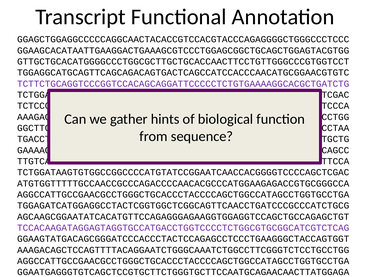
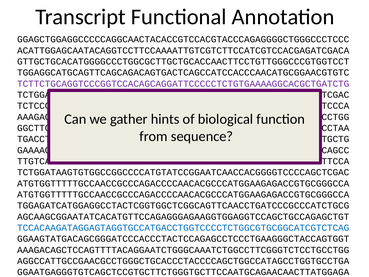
GGAAGCACATAATTGAAGGACTGAAAGCGTCCCTGGAGCGGCTGCAGCTGGAGTACGTGG: GGAAGCACATAATTGAAGGACTGAAAGCGTCCCTGGAGCGGCTGCAGCTGGAGTACGTGG -> ACATTGGAGCAATACAGGTCCTTCCAAAATTGTCGTCTTCCATCGTCCACGAGATCGACA (183, 50)
AGGCCATTGCCGAACGCCTGGGCTGCACCCTACCCCAGCTGGCCATAGCCTGGTGCCTGA: AGGCCATTGCCGAACGCCTGGGCTGCACCCTACCCCAGCTGGCCATAGCCTGGTGCCTGA -> ATGTGGTTTTTGCCAACCGCCCAGACCCCAACACGCCCATGGAAGAGACCGTGCGGGCCA (183, 194)
TCCACAAGATAGGAGTAGGTGCCATGACCTGGTCCCCTCTGGCGTGCGGCATCGTCTCAG colour: purple -> blue (183, 228)
